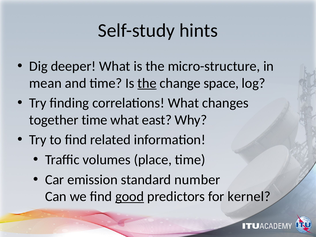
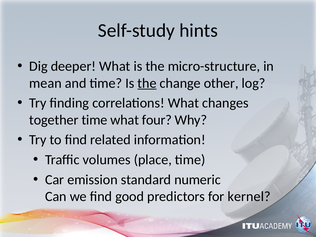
space: space -> other (221, 83)
east: east -> four (157, 120)
number: number -> numeric (198, 180)
good underline: present -> none (130, 197)
